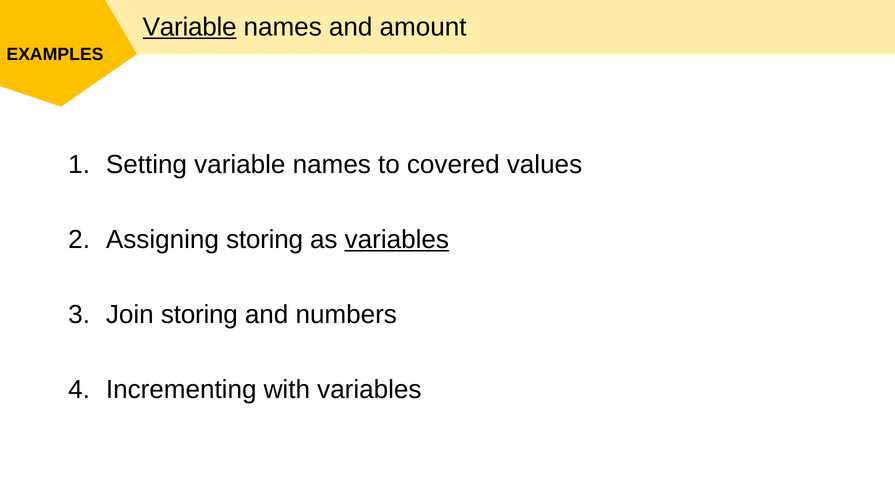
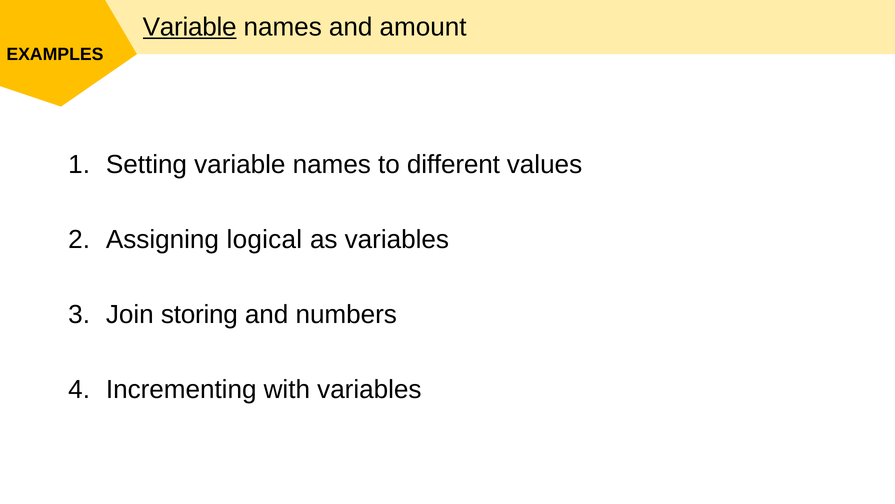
covered: covered -> different (453, 164)
Assigning storing: storing -> logical (264, 239)
variables underline: present -> none (397, 239)
